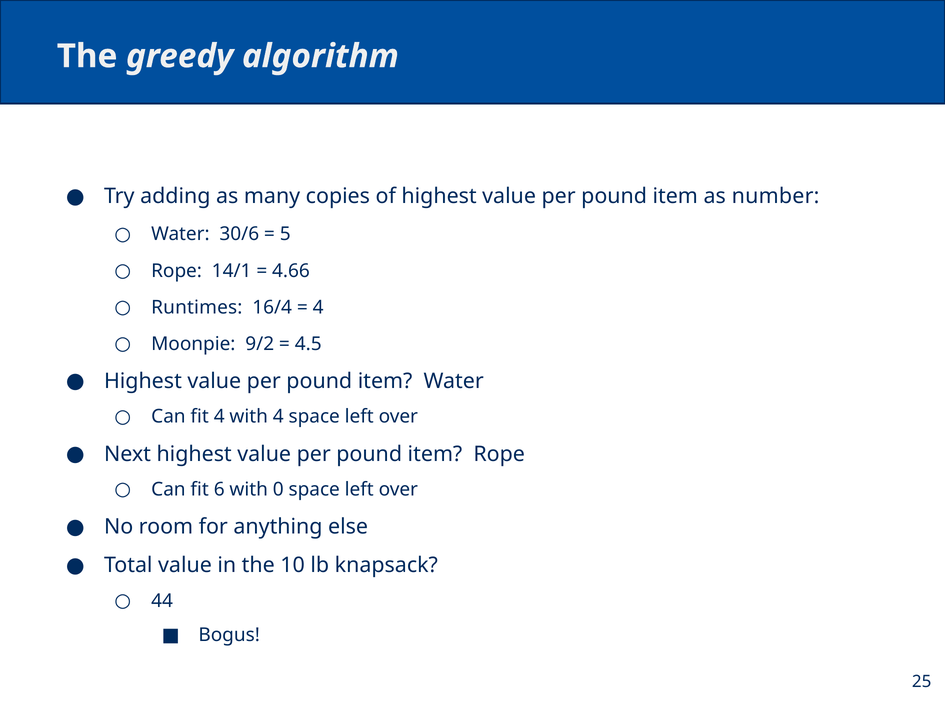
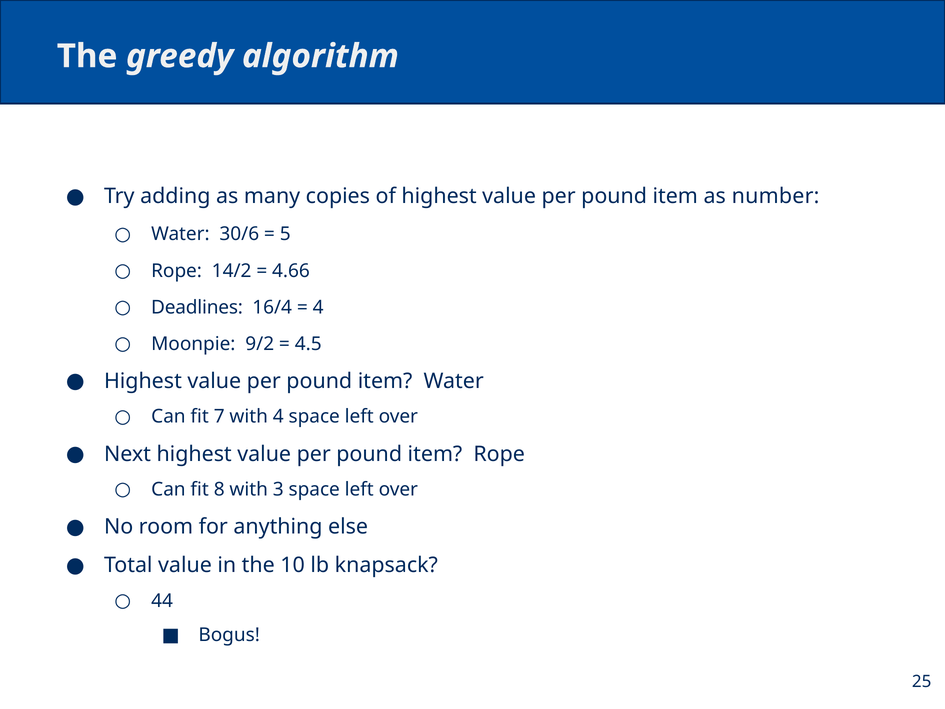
14/1: 14/1 -> 14/2 (232, 271)
Runtimes: Runtimes -> Deadlines (197, 307)
fit 4: 4 -> 7 (219, 417)
6: 6 -> 8 (219, 490)
0: 0 -> 3 (278, 490)
